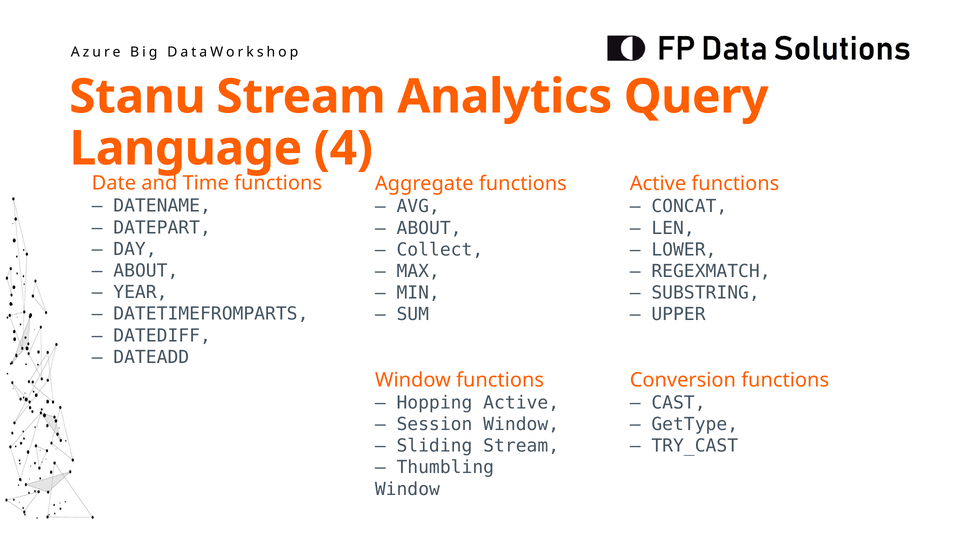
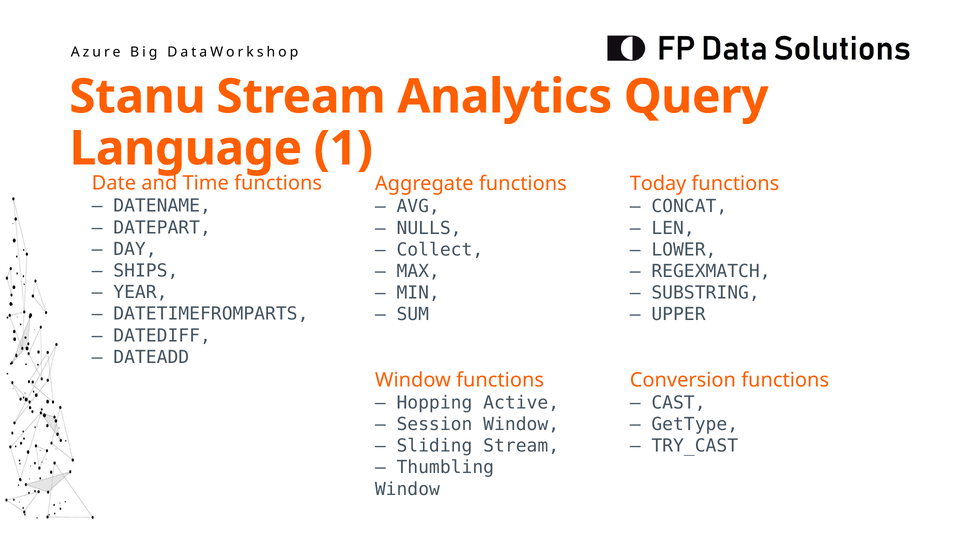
4: 4 -> 1 (343, 149)
Active: Active -> Today (658, 184)
ABOUT: ABOUT -> NULLS (429, 228)
ABOUT: ABOUT -> SHIPS (146, 271)
